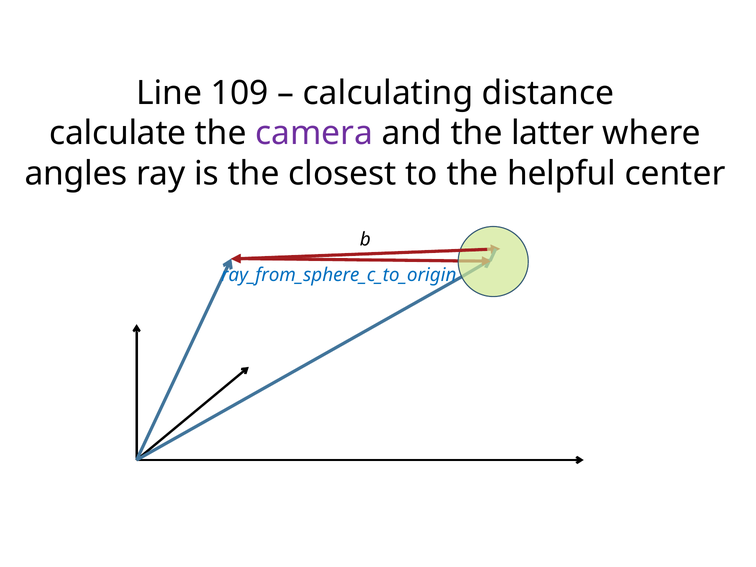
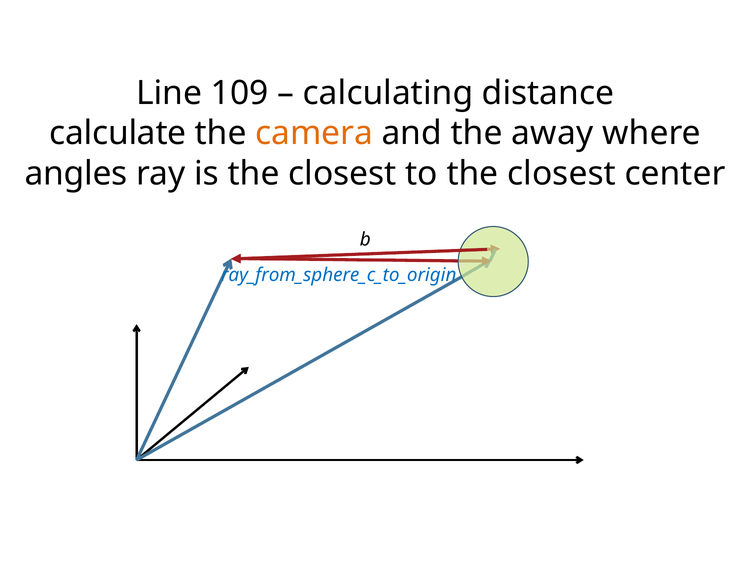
camera colour: purple -> orange (314, 133)
latter: latter -> away (552, 133)
to the helpful: helpful -> closest (561, 174)
